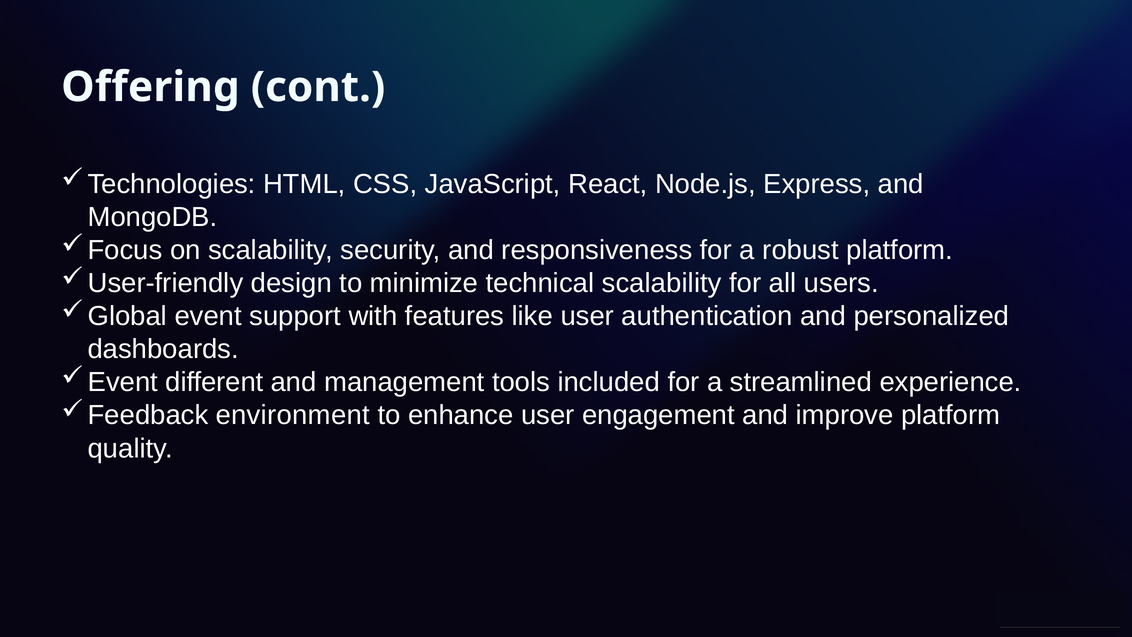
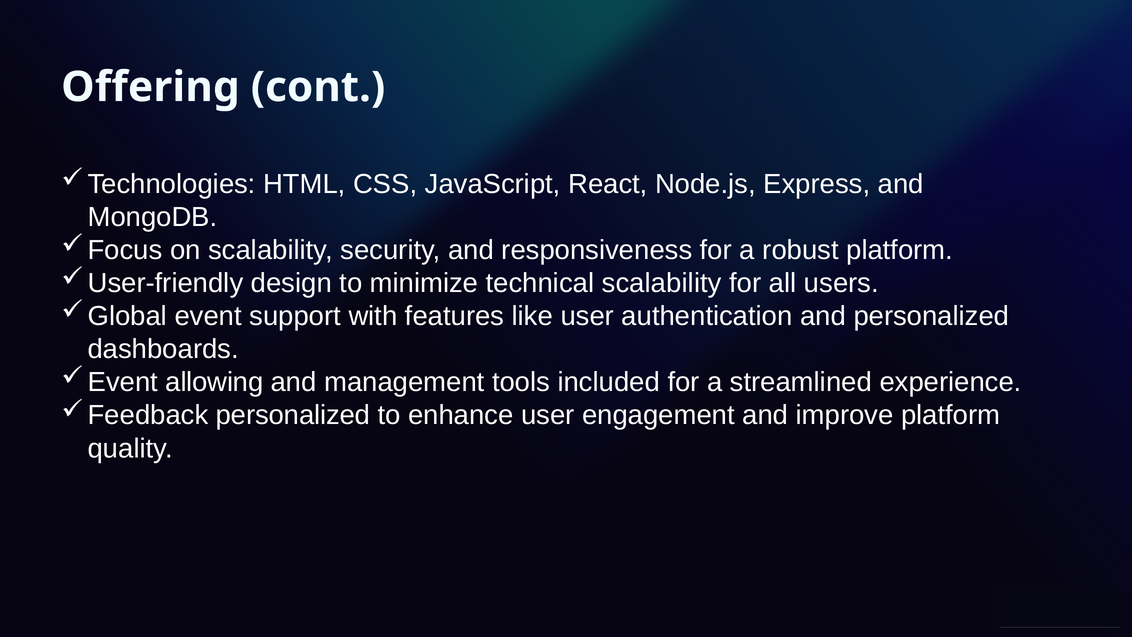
different: different -> allowing (214, 382)
environment: environment -> personalized (293, 415)
